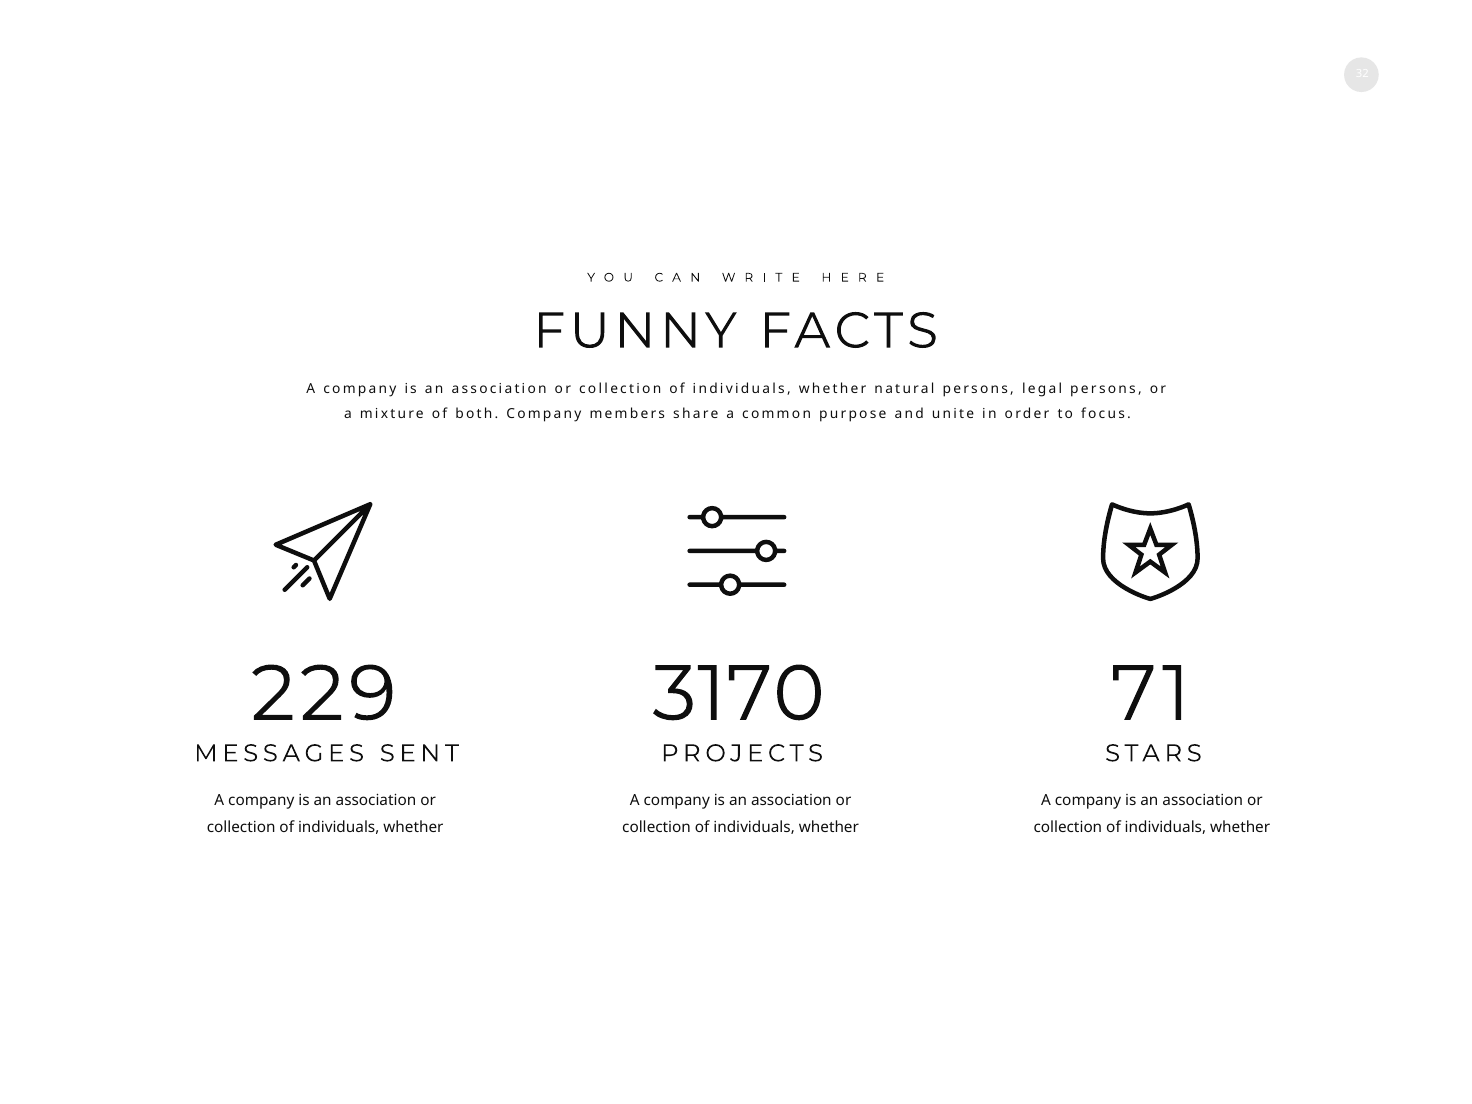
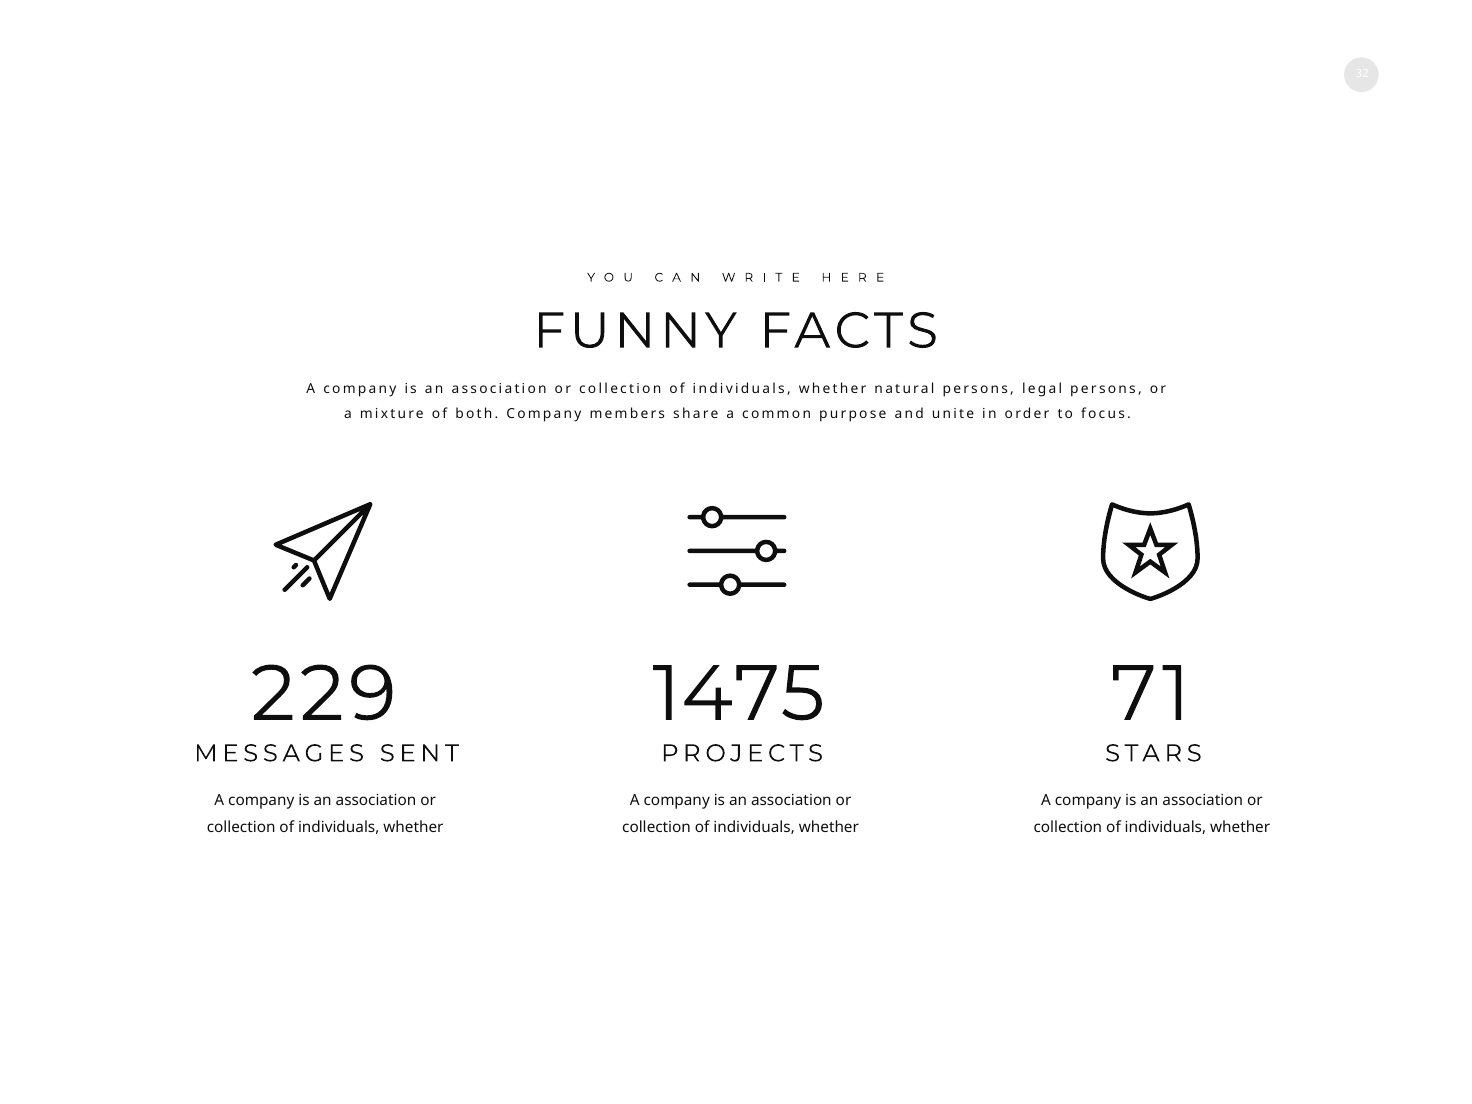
3170: 3170 -> 1475 (739, 694)
